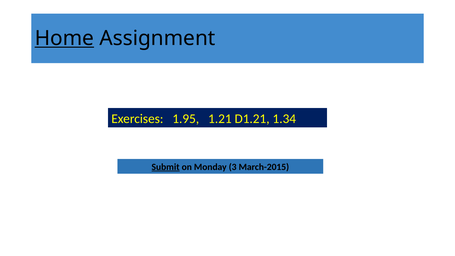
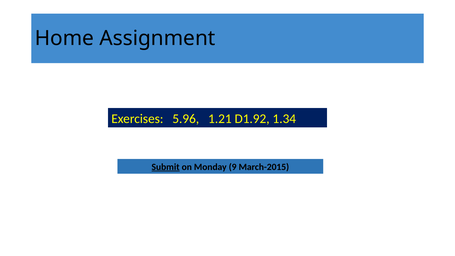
Home underline: present -> none (64, 38)
1.95: 1.95 -> 5.96 (186, 119)
D1.21: D1.21 -> D1.92 (252, 119)
3: 3 -> 9 (233, 167)
